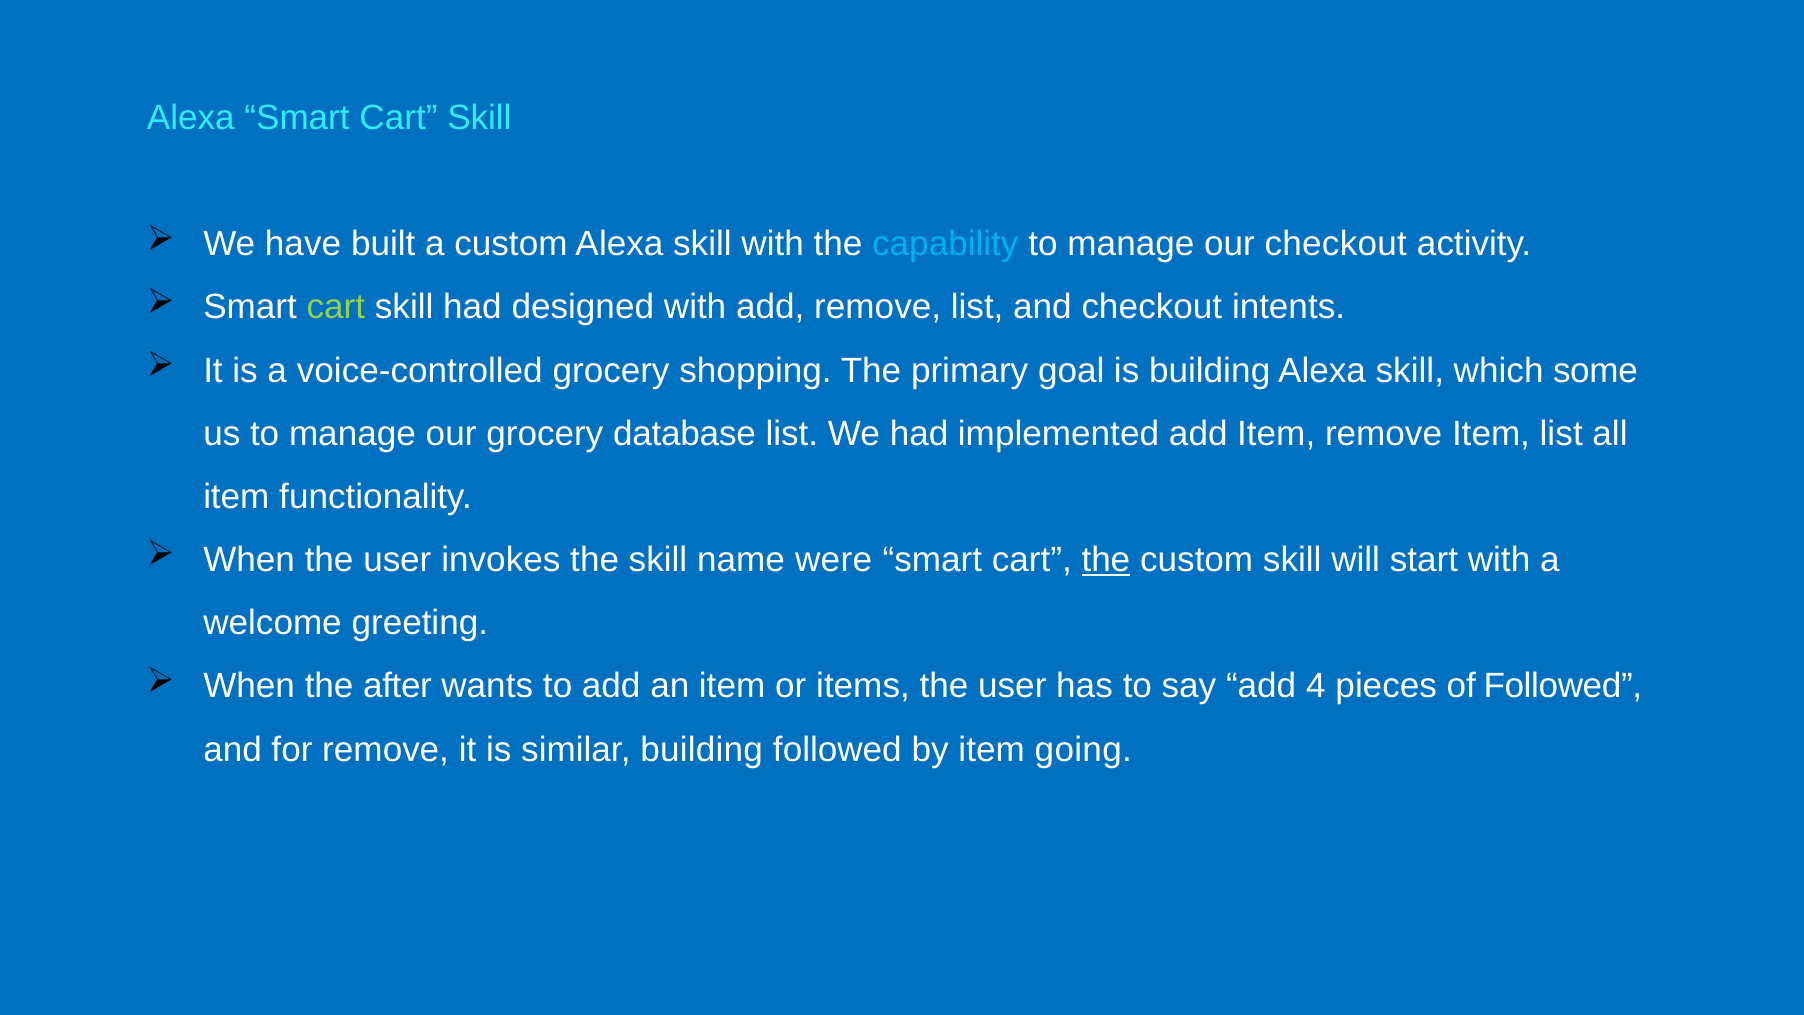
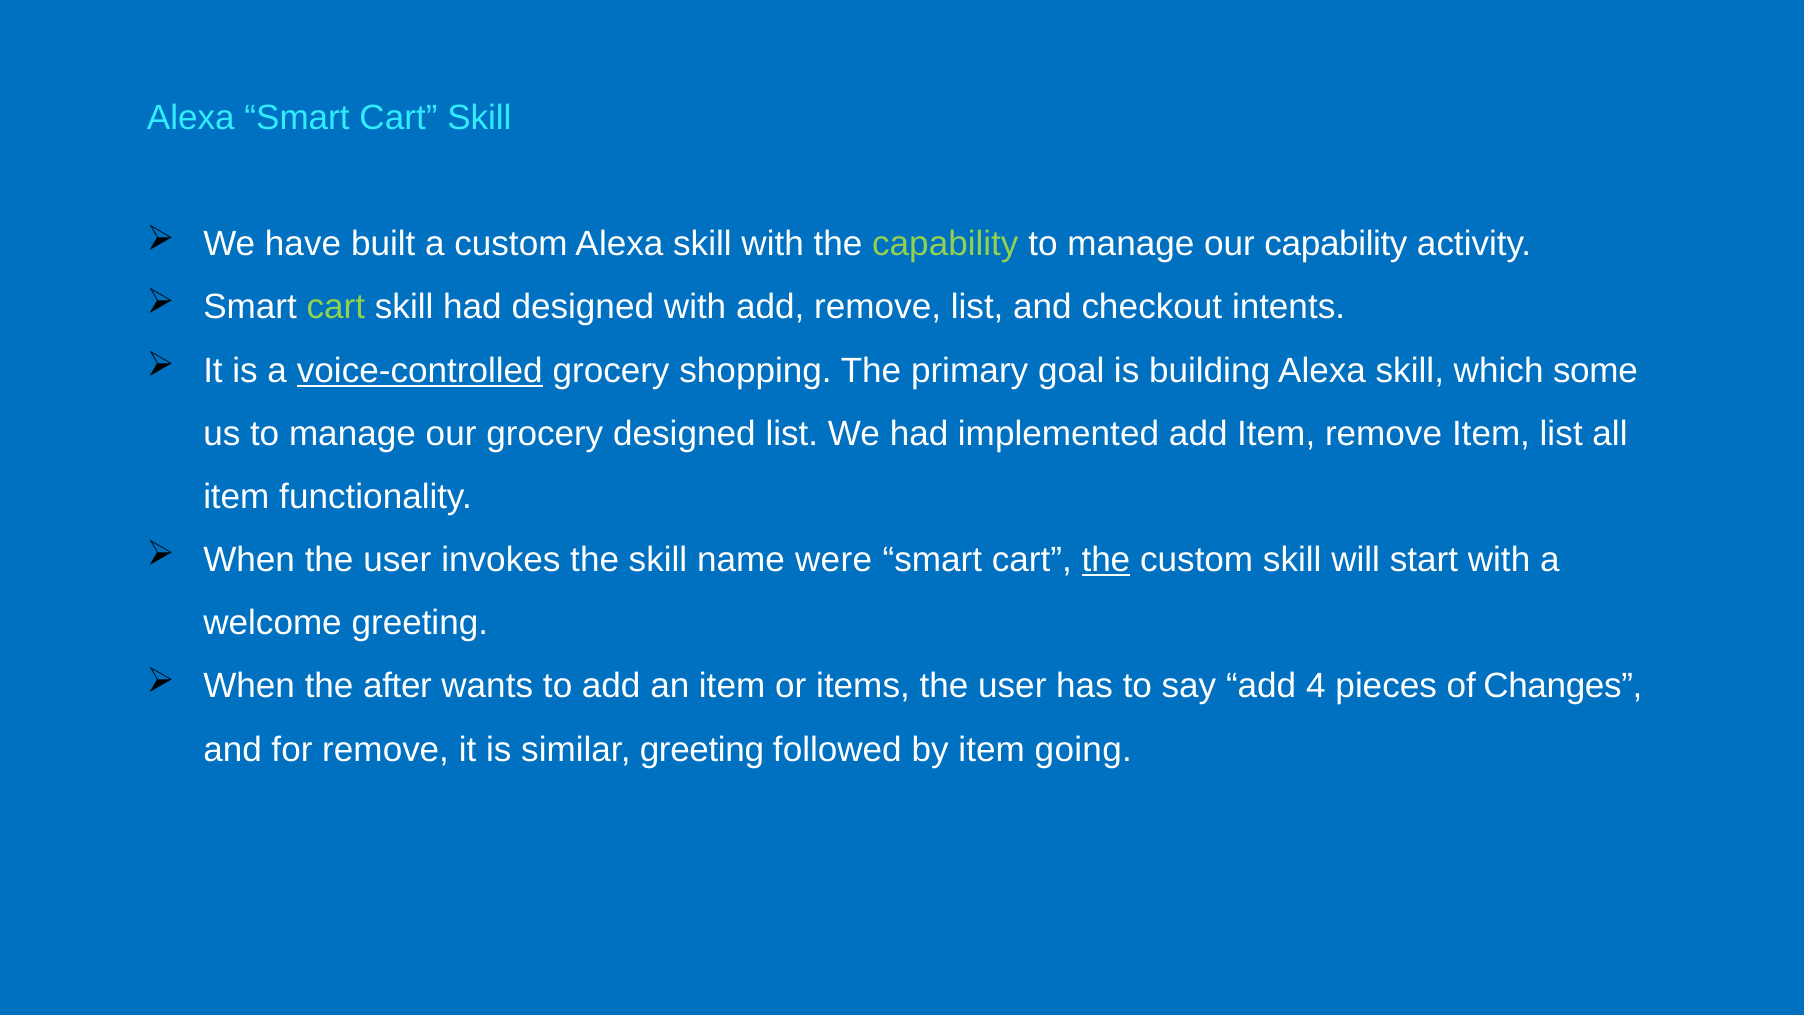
capability colour: light blue -> light green (945, 244)
our checkout: checkout -> capability (1336, 244)
voice-controlled underline: none -> present (420, 370)
grocery database: database -> designed (684, 434)
of Followed: Followed -> Changes (1563, 686)
similar building: building -> greeting (702, 749)
